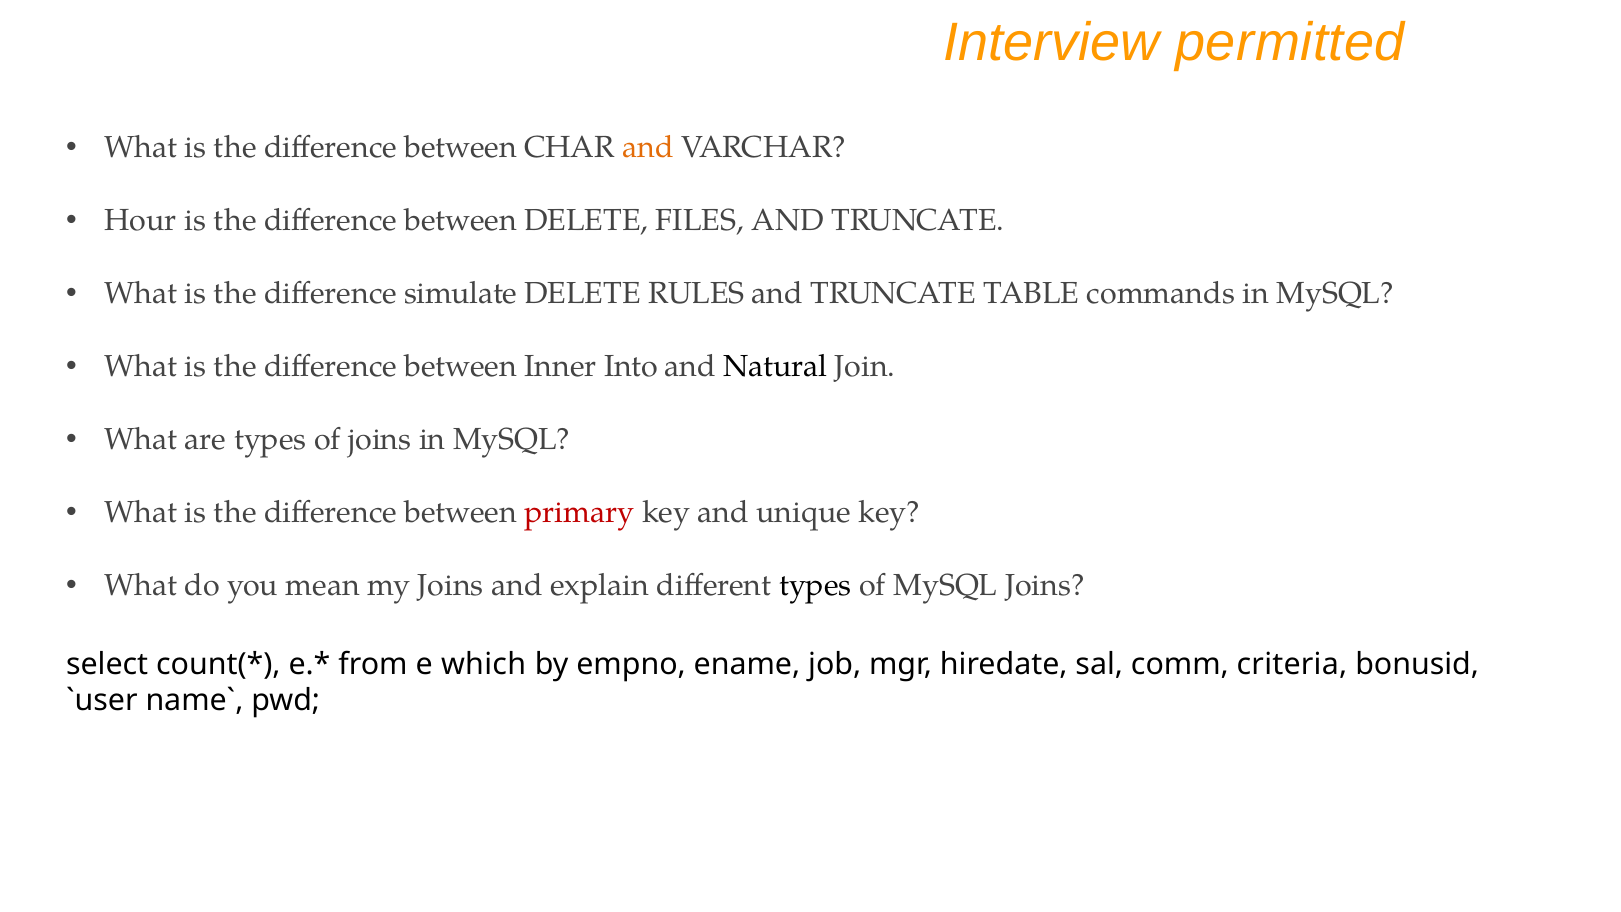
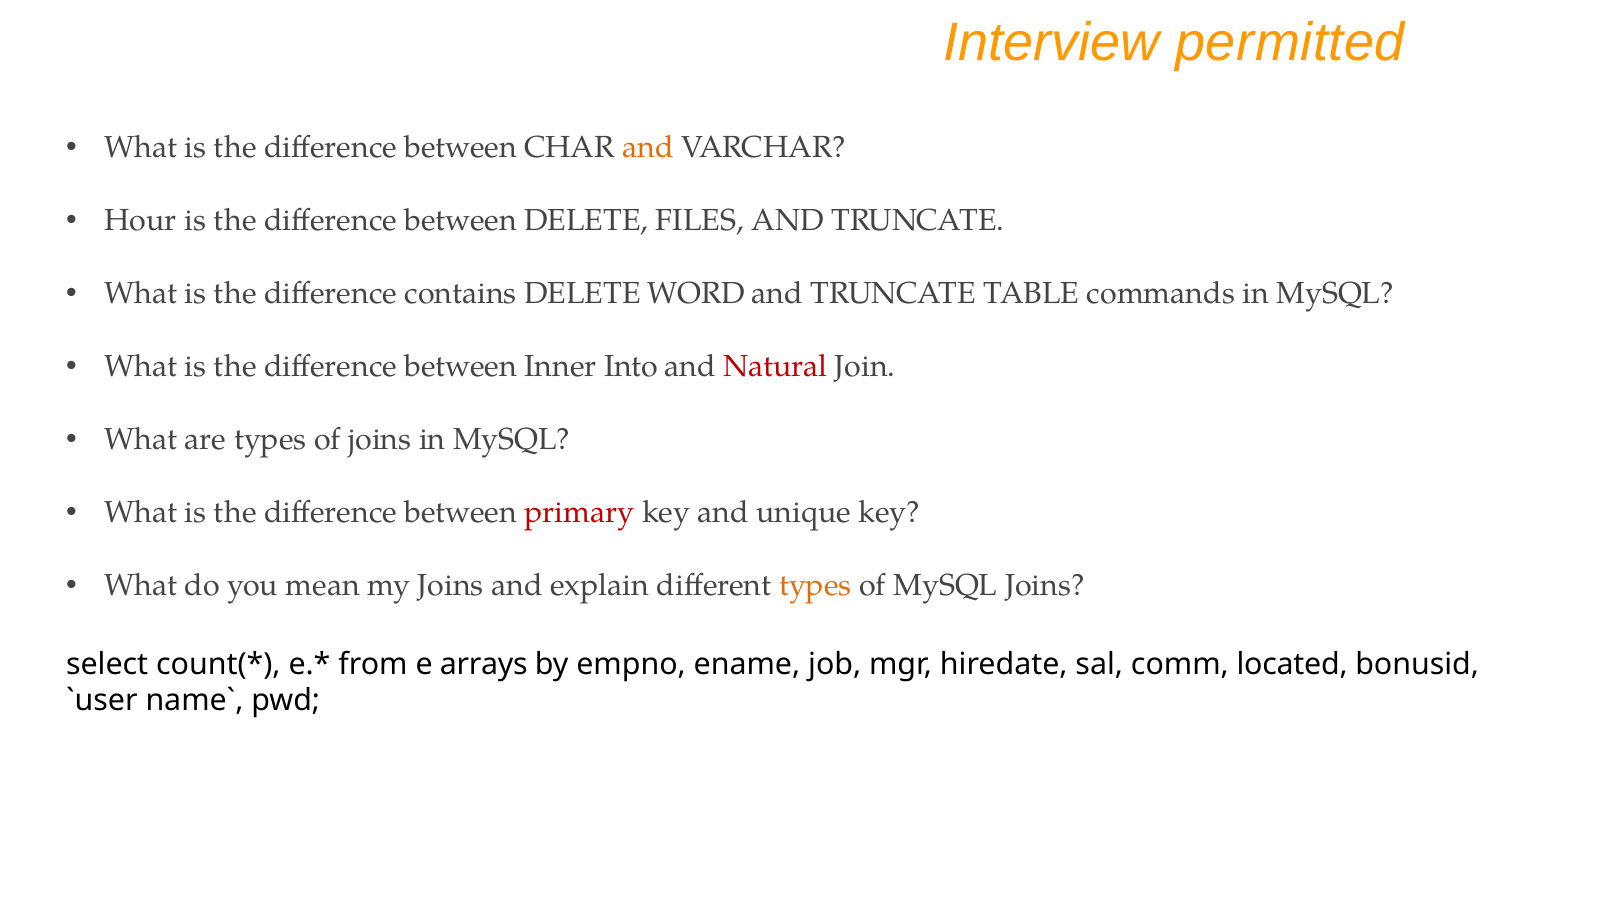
simulate: simulate -> contains (461, 294)
RULES: RULES -> WORD (696, 294)
Natural colour: black -> red (776, 367)
types colour: black -> orange (815, 586)
which: which -> arrays (484, 664)
criteria: criteria -> located (1292, 664)
